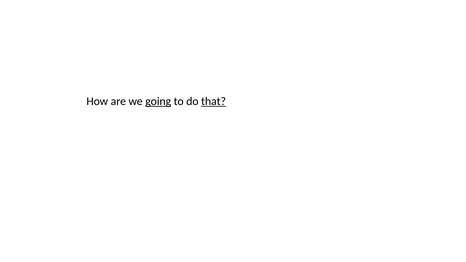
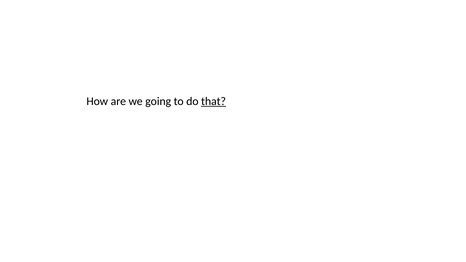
going underline: present -> none (158, 101)
